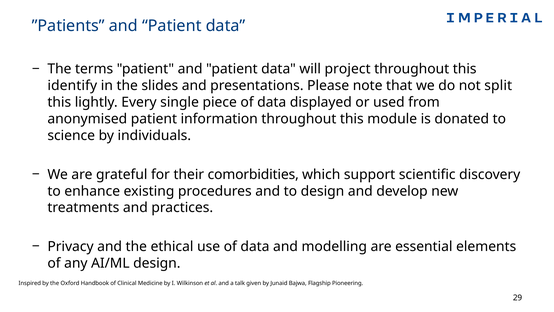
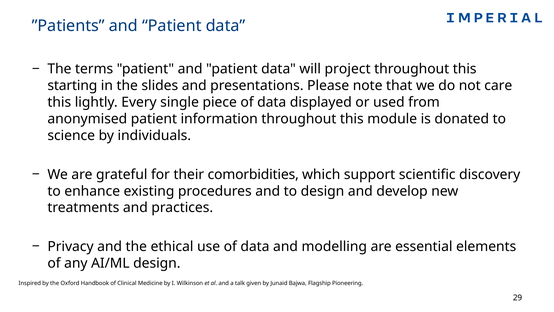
identify: identify -> starting (72, 86)
split: split -> care (498, 86)
